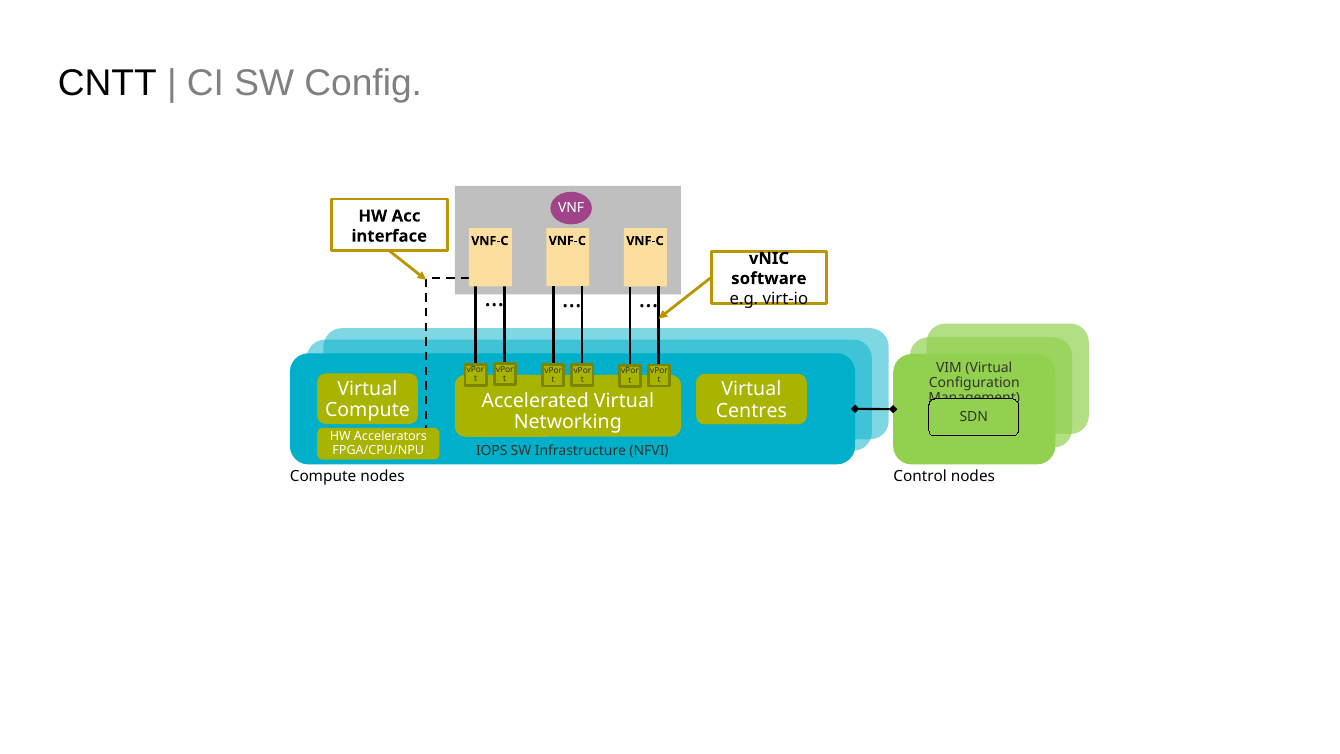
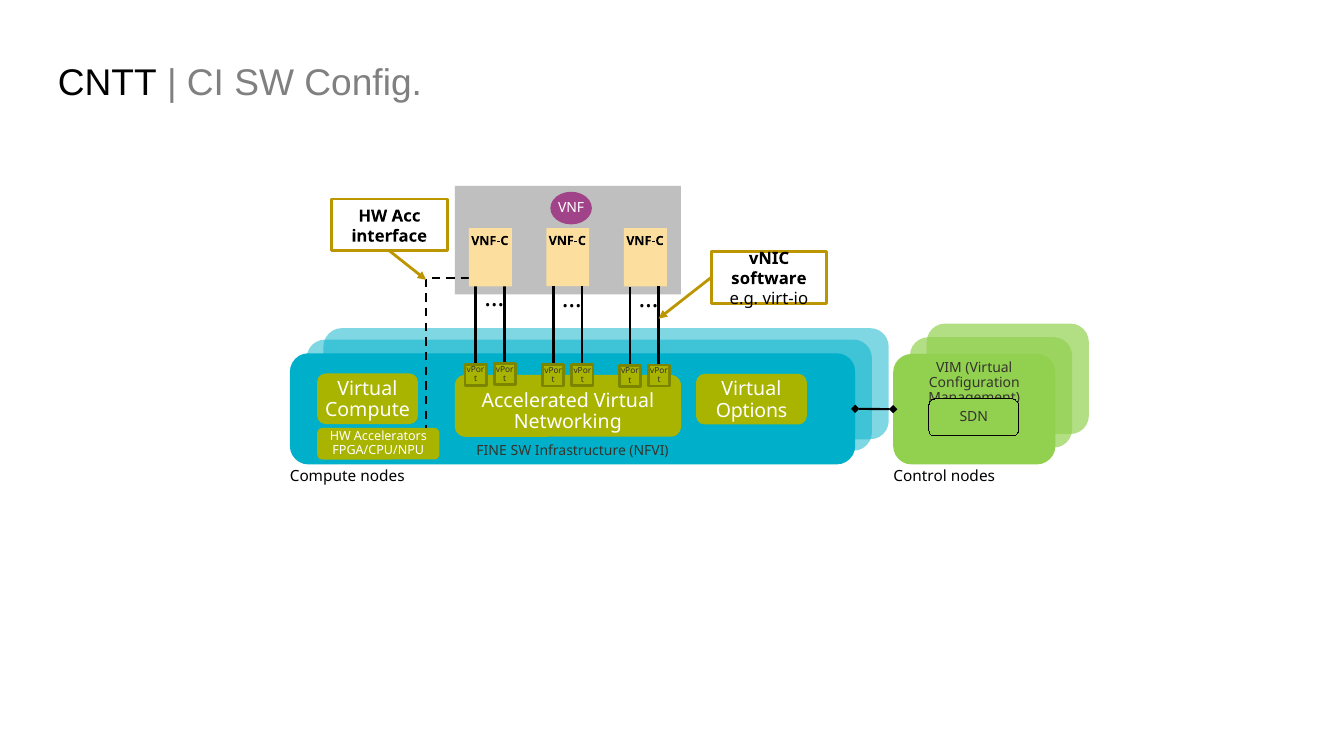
Centres: Centres -> Options (752, 410)
IOPS: IOPS -> FINE (492, 450)
